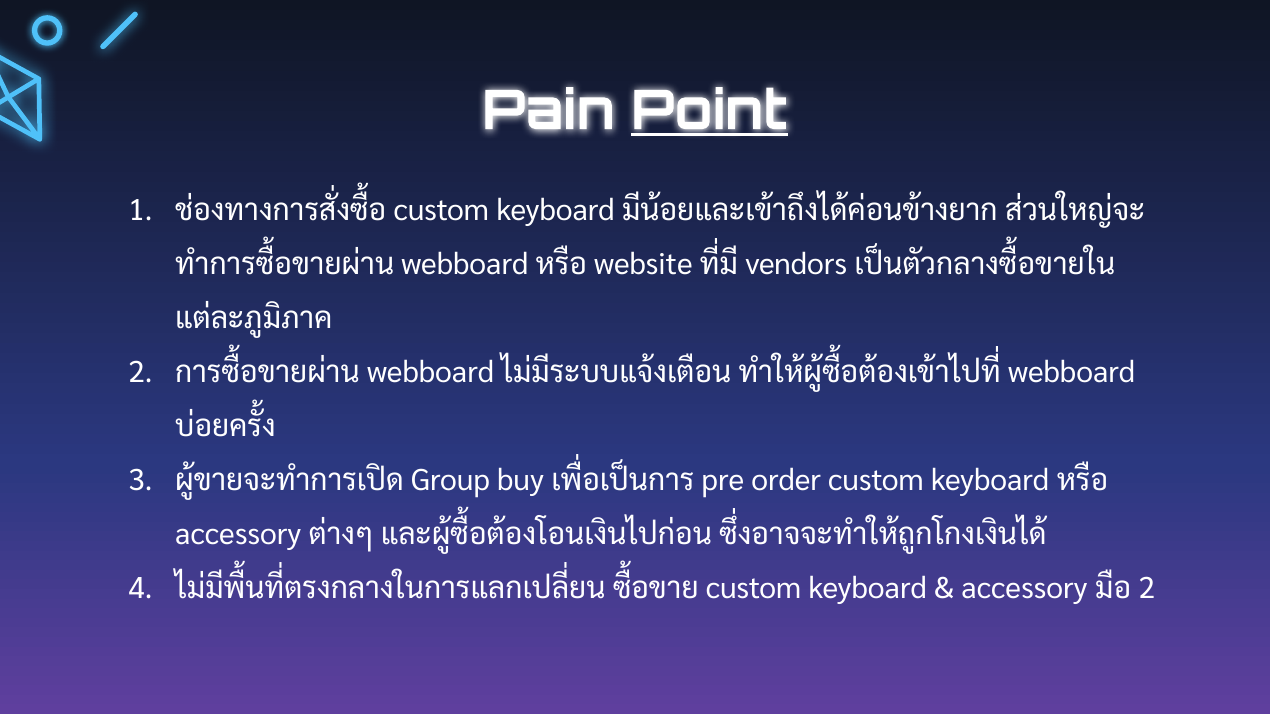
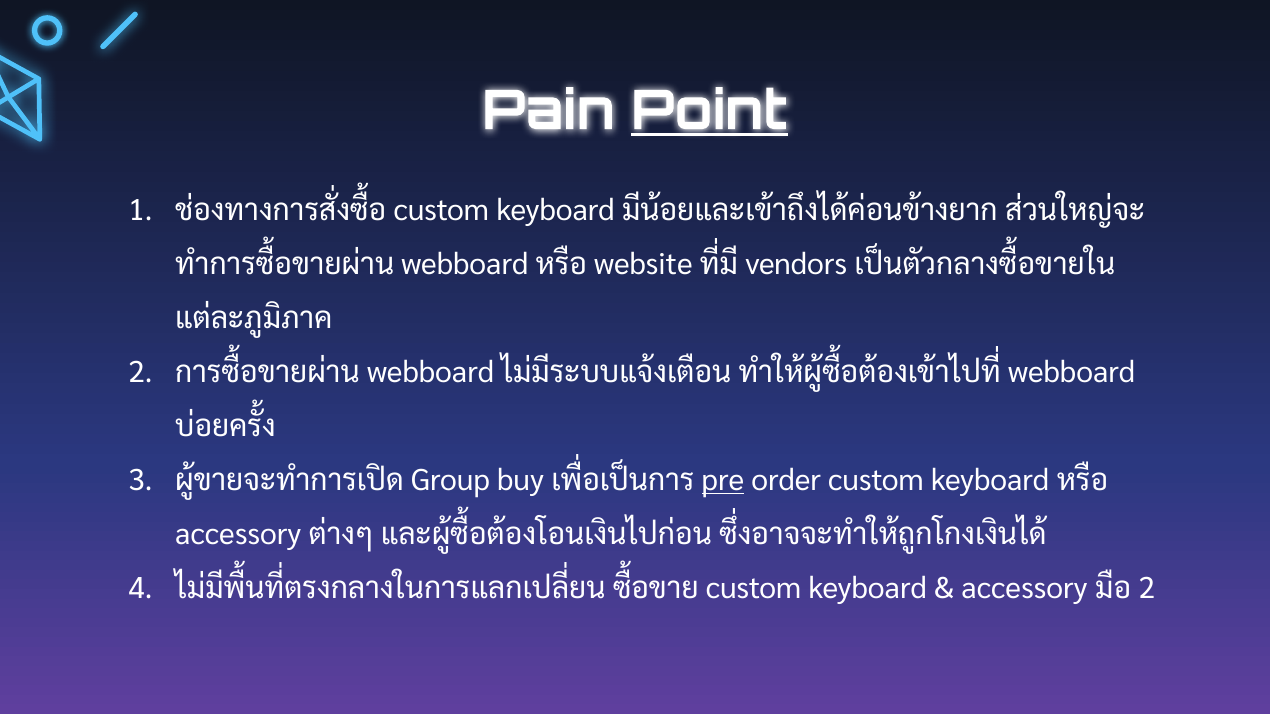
pre underline: none -> present (723, 481)
